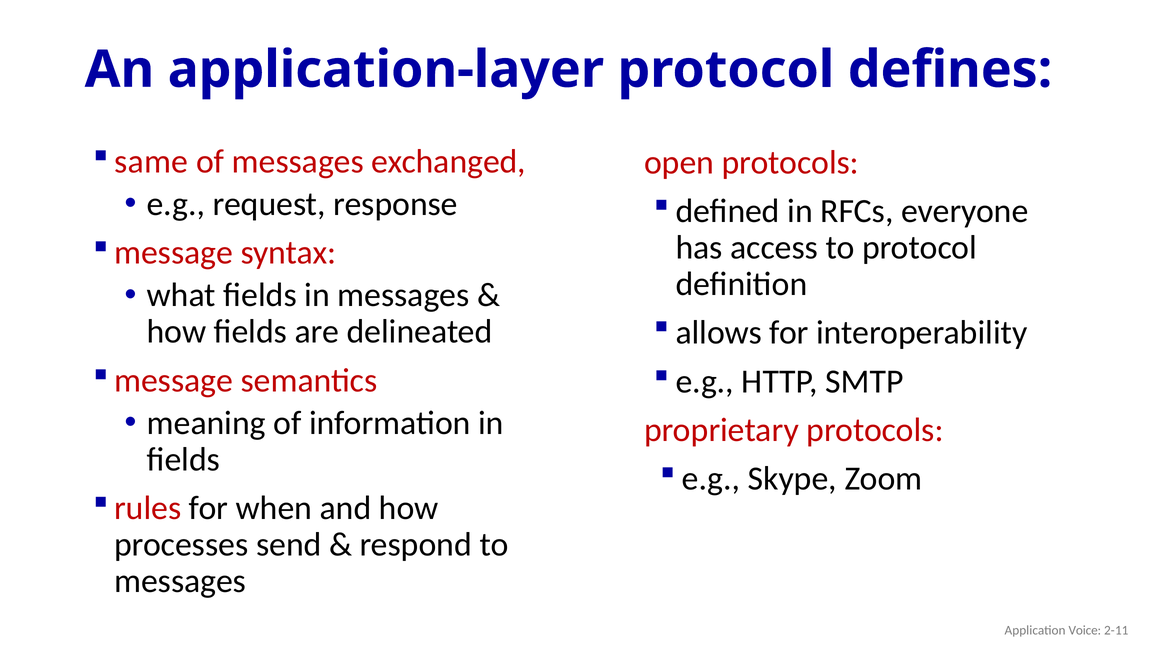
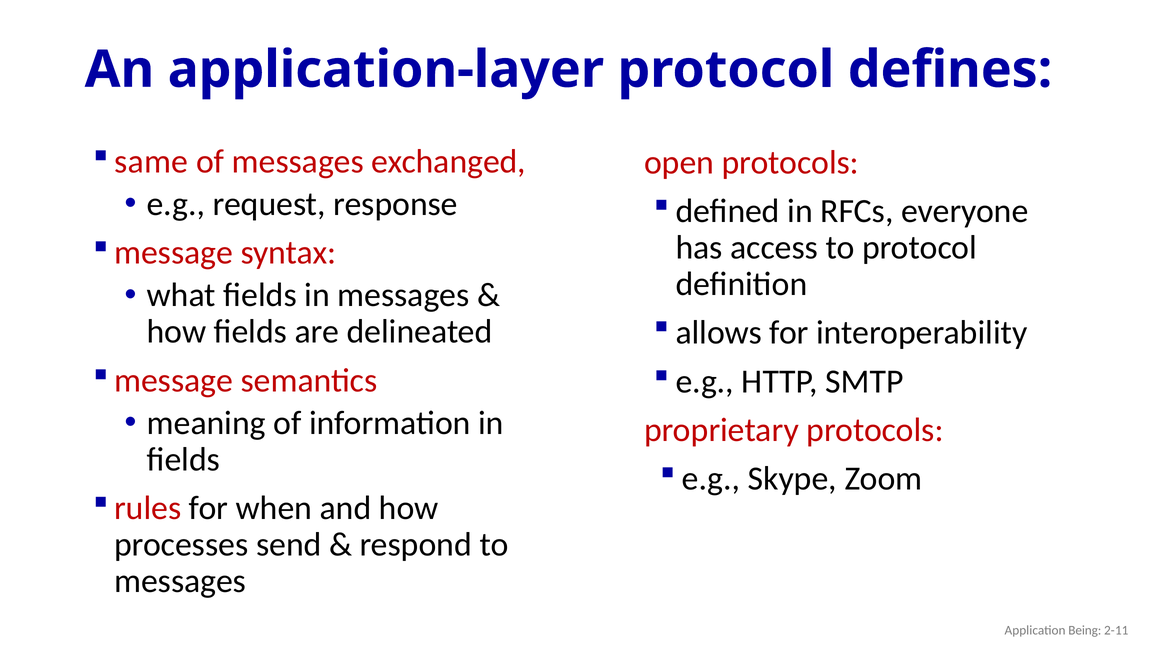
Voice: Voice -> Being (1085, 631)
